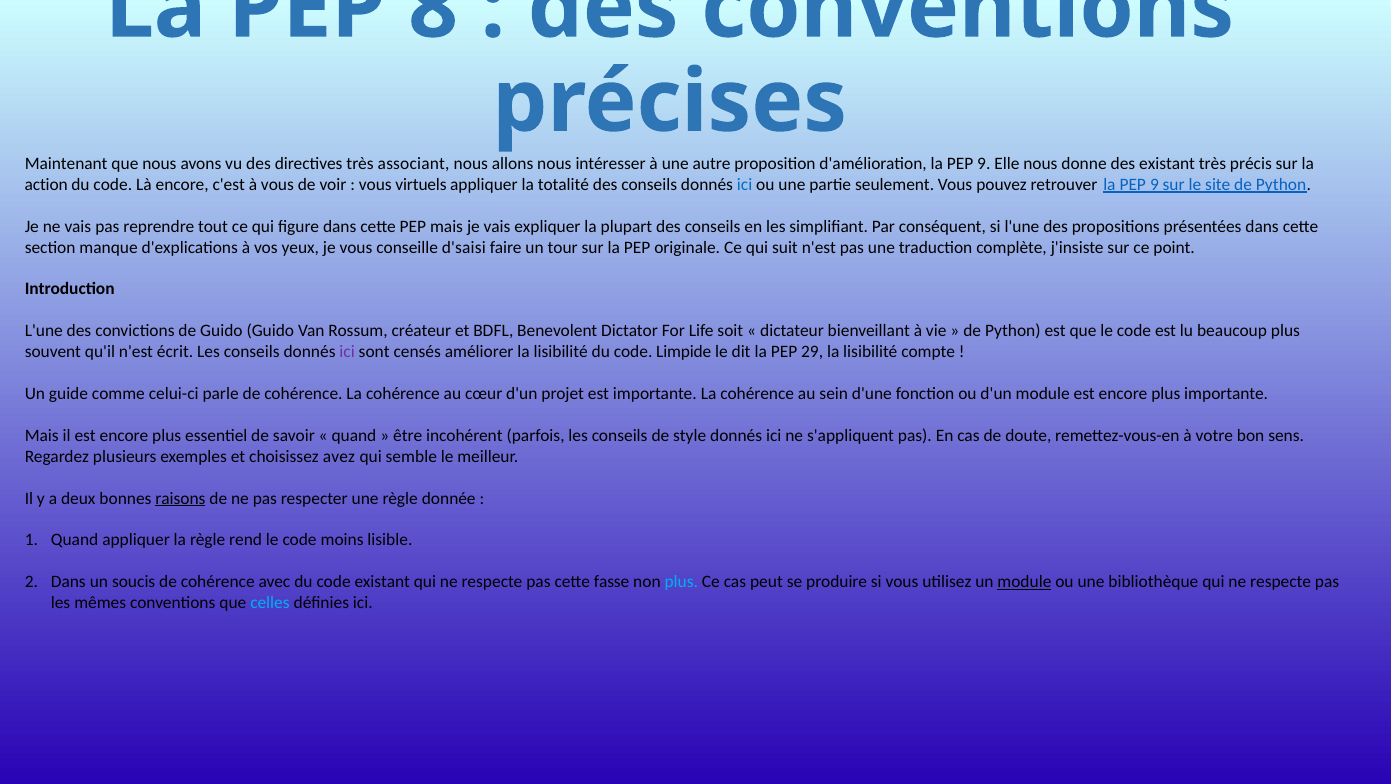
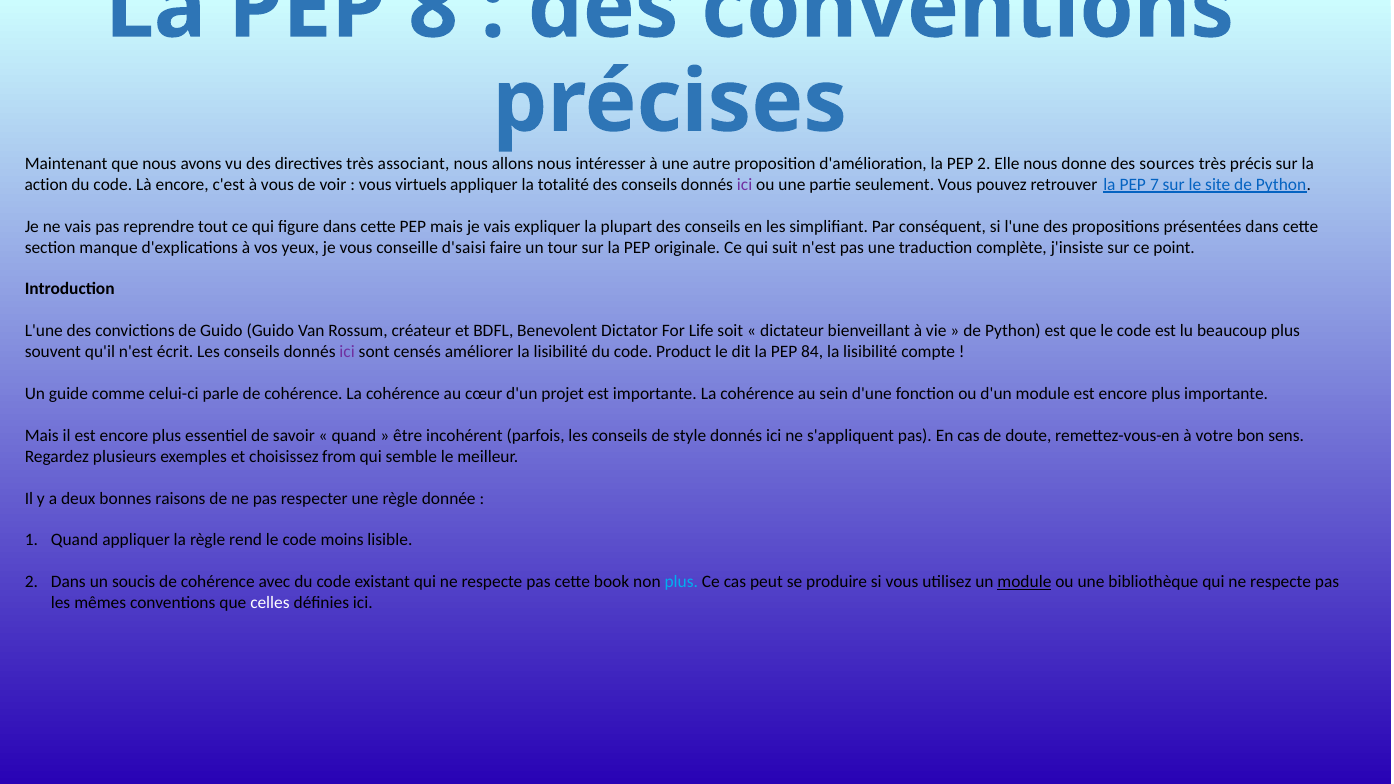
d'amélioration la PEP 9: 9 -> 2 (984, 164)
des existant: existant -> sources (1167, 164)
ici colour: blue -> purple (745, 184)
retrouver la PEP 9: 9 -> 7 (1154, 184)
Limpide: Limpide -> Product (684, 352)
29: 29 -> 84 (812, 352)
avez: avez -> from (339, 457)
raisons underline: present -> none (180, 498)
fasse: fasse -> book (612, 582)
celles colour: light blue -> white (270, 603)
